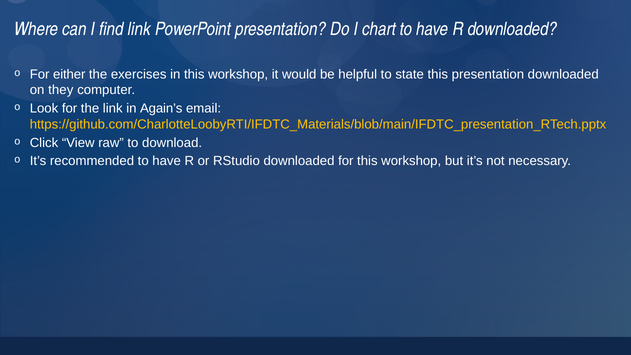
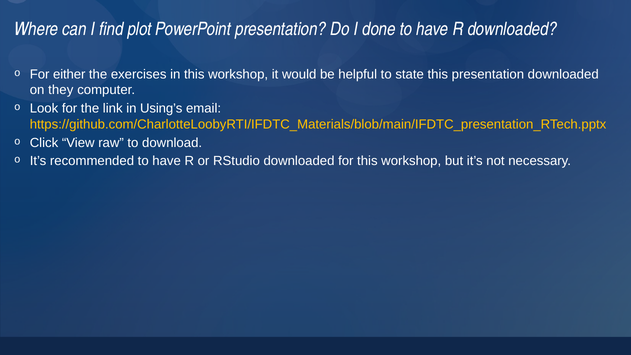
find link: link -> plot (140, 29)
chart: chart -> done (379, 29)
Again’s: Again’s -> Using’s (161, 108)
